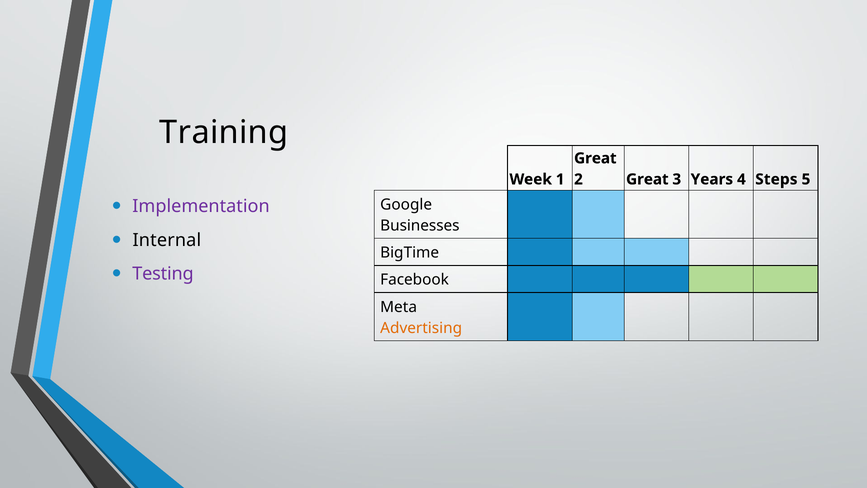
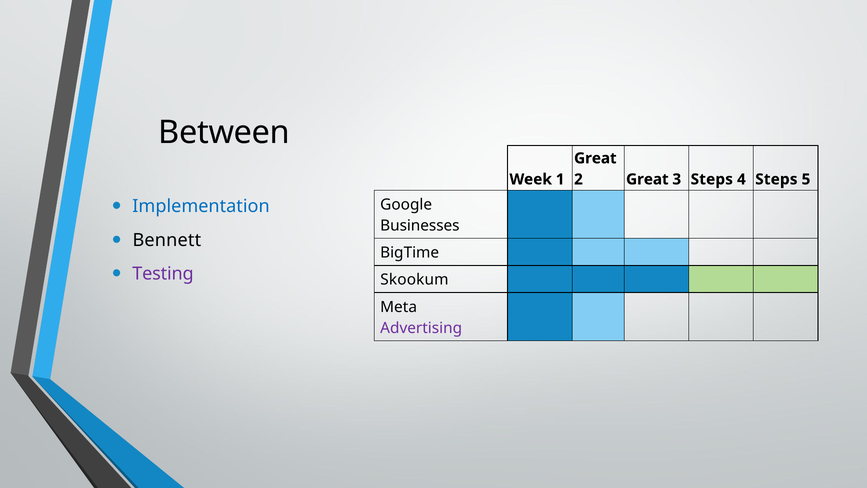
Training: Training -> Between (224, 132)
3 Years: Years -> Steps (712, 179)
Implementation colour: purple -> blue (201, 206)
Internal: Internal -> Bennett (167, 240)
Facebook: Facebook -> Skookum (414, 280)
Advertising colour: orange -> purple (421, 328)
